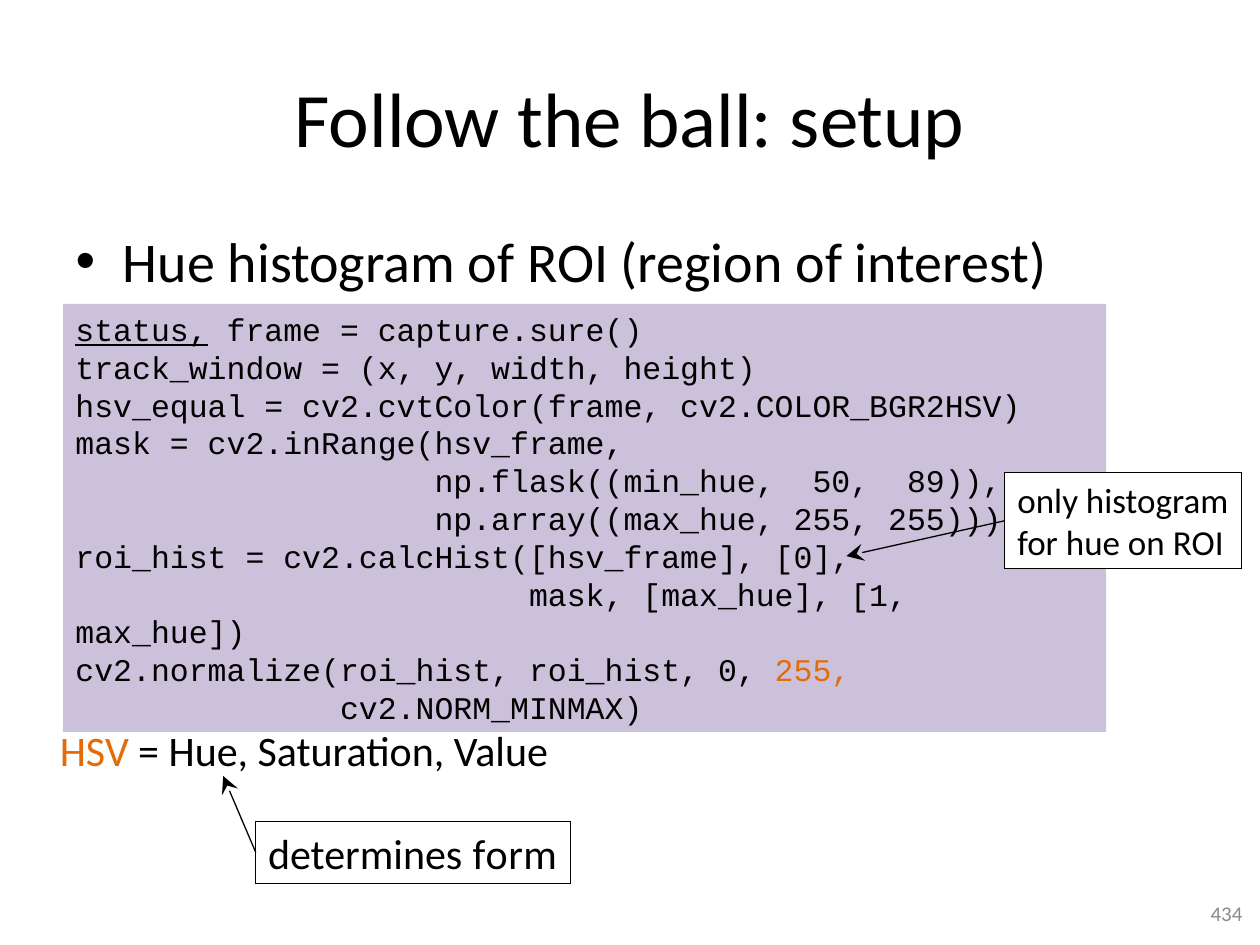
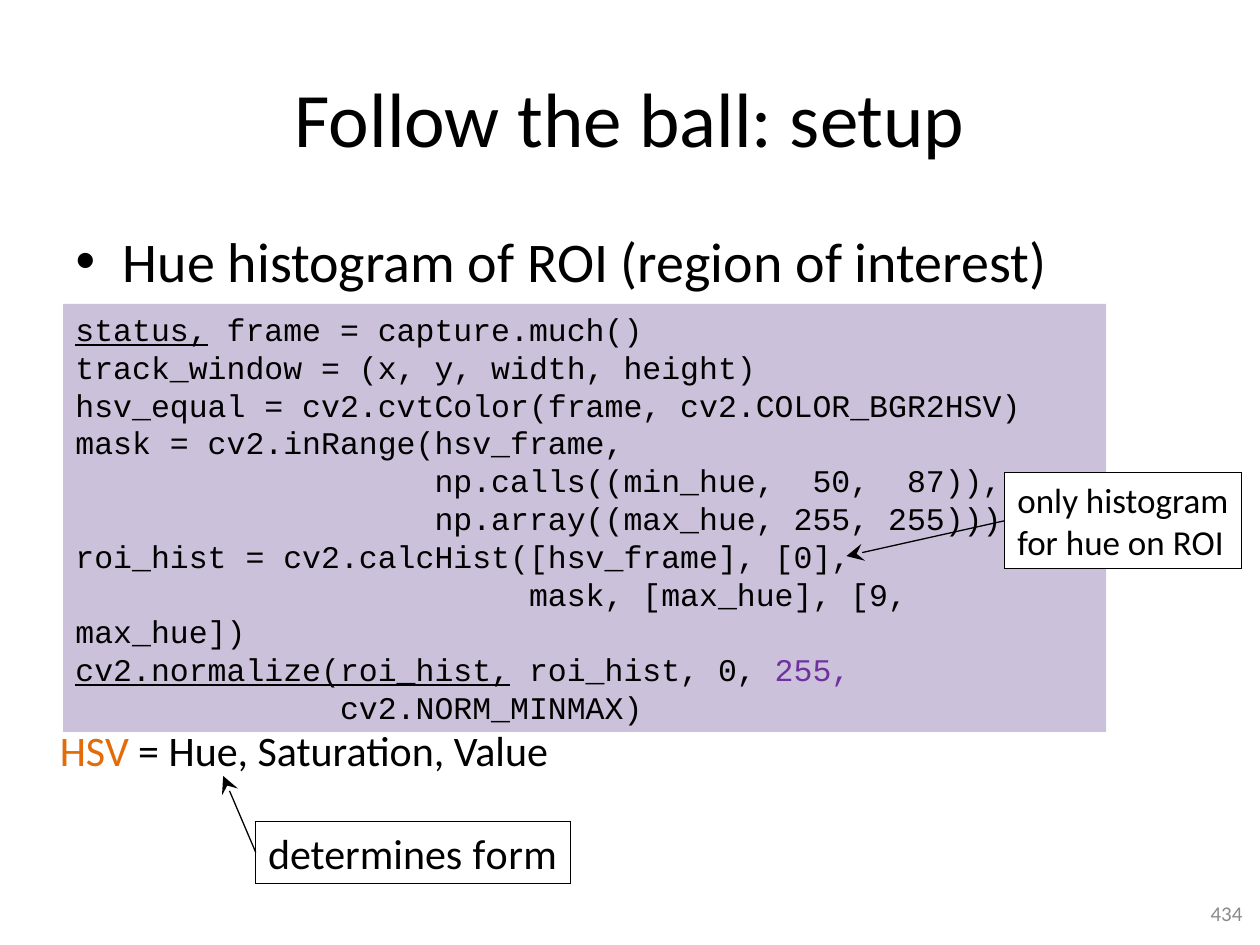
capture.sure(: capture.sure( -> capture.much( (510, 331)
np.flask((min_hue: np.flask((min_hue -> np.calls((min_hue (605, 482)
89: 89 -> 87 (954, 482)
1: 1 -> 9 (879, 596)
cv2.normalize(roi_hist underline: none -> present (293, 671)
255 colour: orange -> purple (813, 671)
